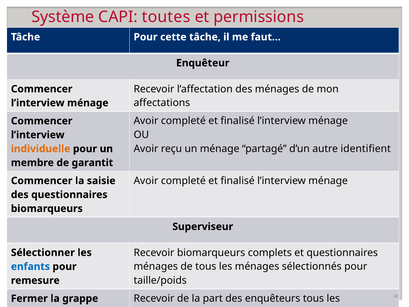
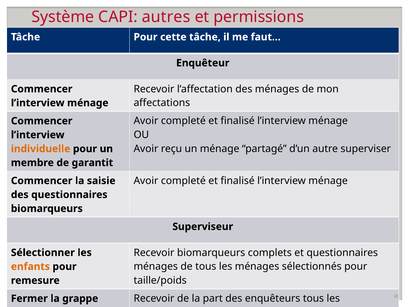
toutes: toutes -> autres (166, 17)
identifient: identifient -> superviser (366, 149)
enfants colour: blue -> orange (30, 266)
